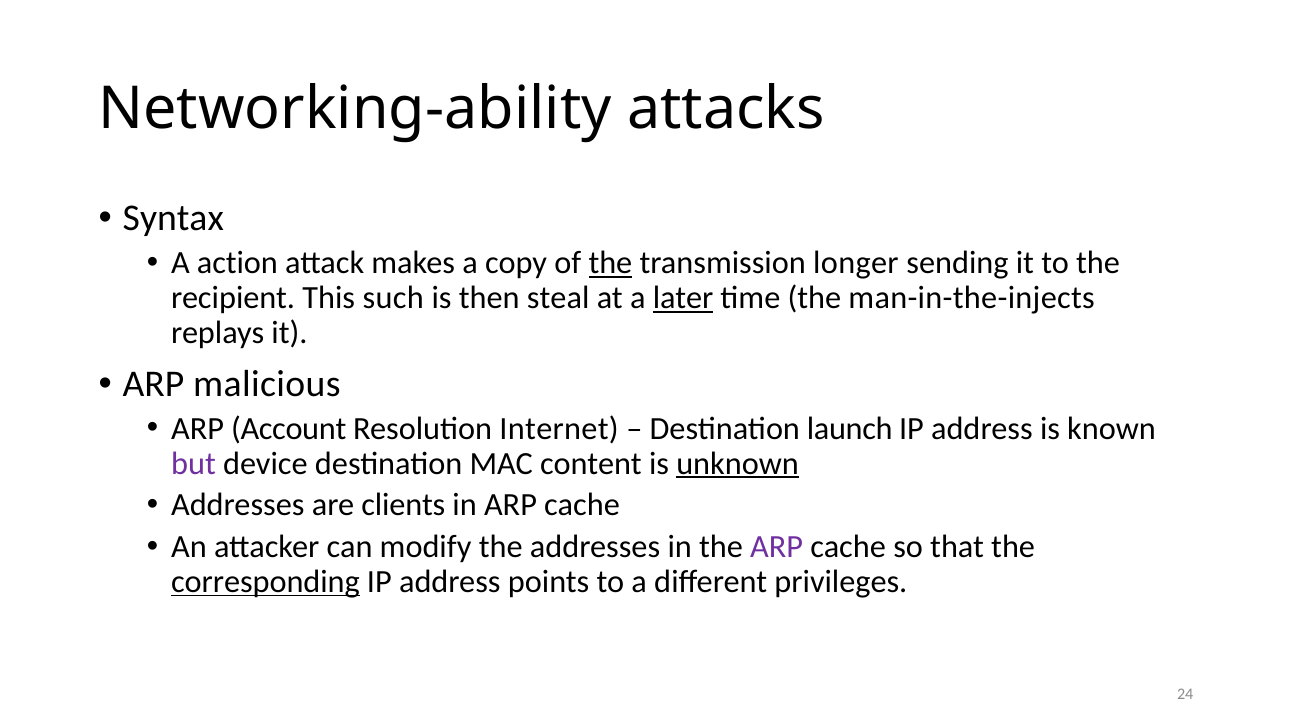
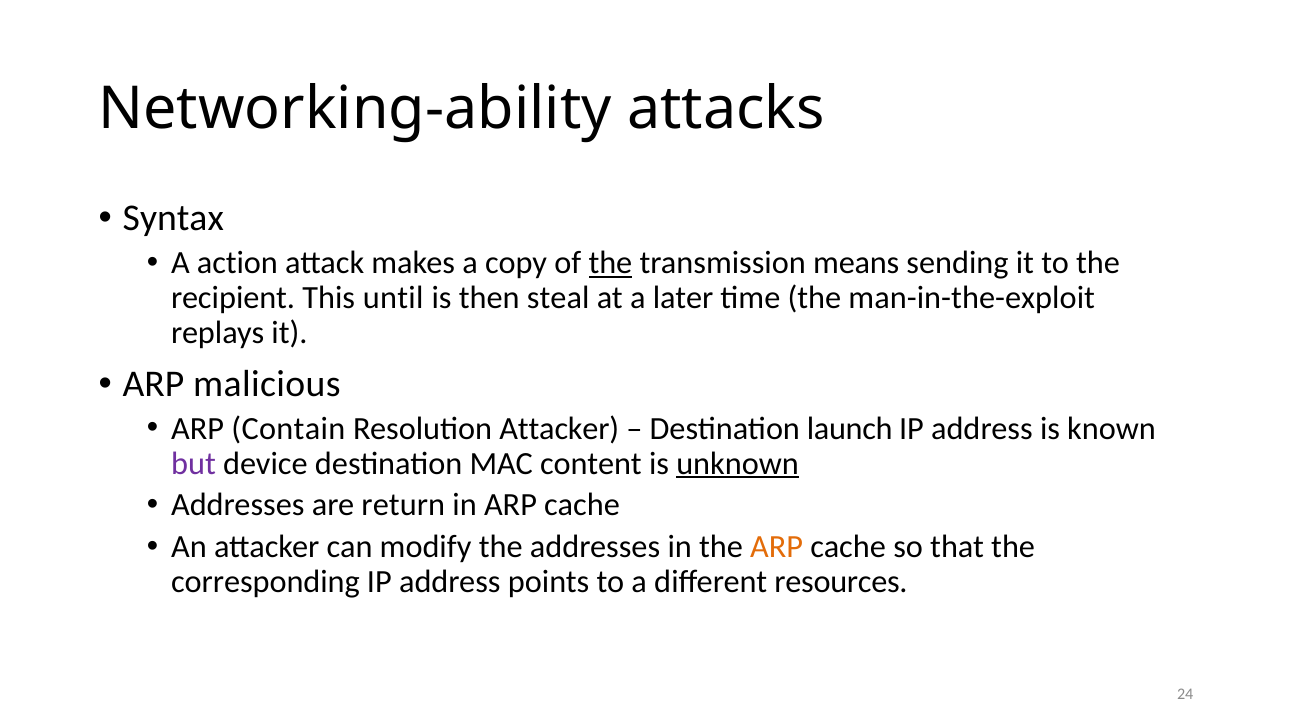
longer: longer -> means (856, 263)
such: such -> until (393, 298)
later underline: present -> none (683, 298)
man-in-the-injects: man-in-the-injects -> man-in-the-exploit (972, 298)
Account: Account -> Contain (288, 428)
Resolution Internet: Internet -> Attacker (559, 428)
clients: clients -> return (403, 505)
ARP colour: purple -> orange (777, 547)
corresponding underline: present -> none (265, 581)
privileges: privileges -> resources (841, 581)
